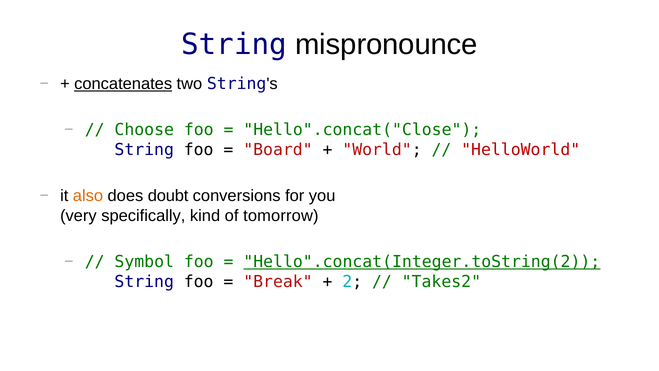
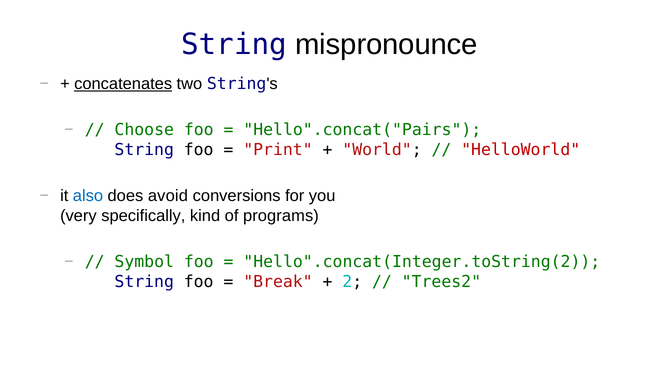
Hello".concat("Close: Hello".concat("Close -> Hello".concat("Pairs (362, 130)
Board: Board -> Print (278, 150)
also colour: orange -> blue (88, 196)
doubt: doubt -> avoid (168, 196)
tomorrow: tomorrow -> programs (281, 216)
Hello".concat(Integer.toString(2 underline: present -> none (422, 262)
Takes2: Takes2 -> Trees2 (441, 281)
